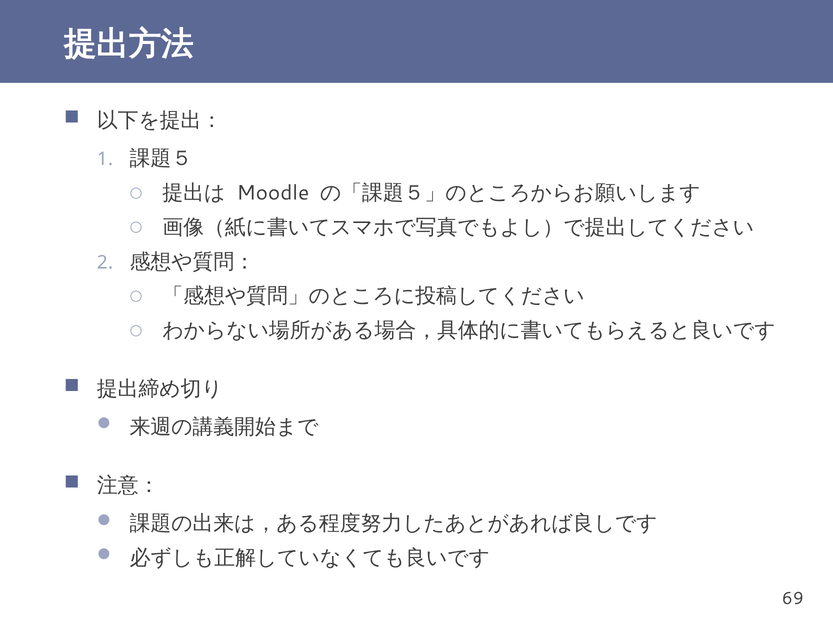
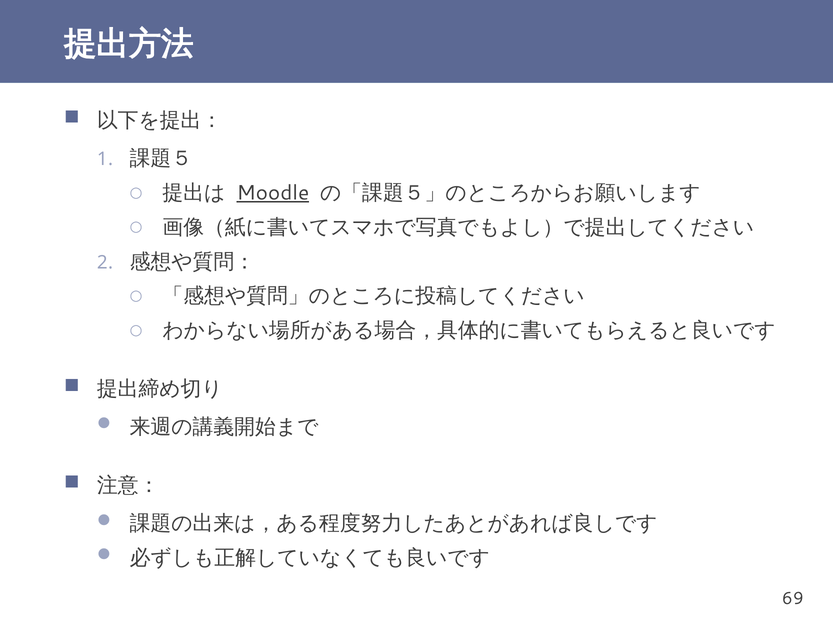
Moodle underline: none -> present (273, 193)
